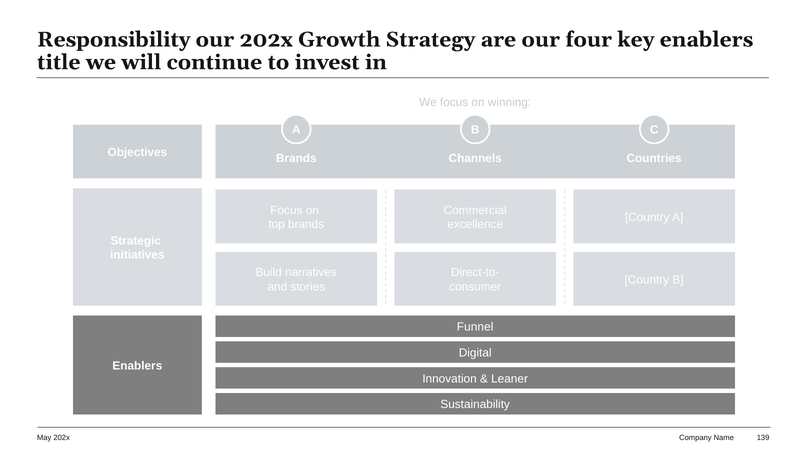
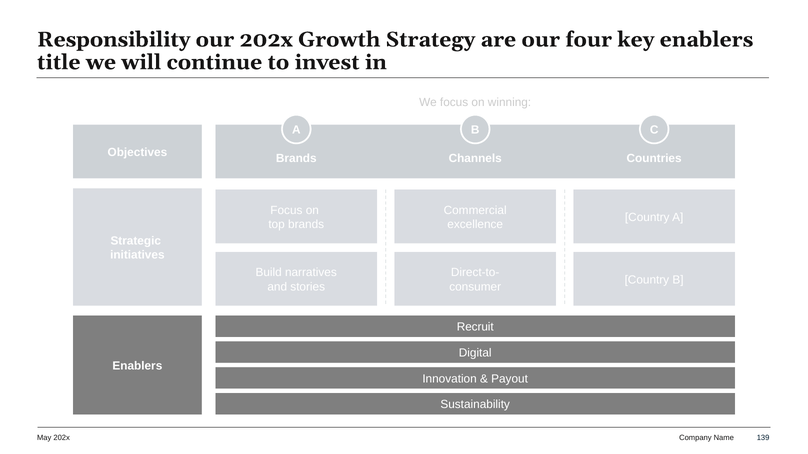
Funnel: Funnel -> Recruit (475, 327)
Leaner: Leaner -> Payout (510, 379)
